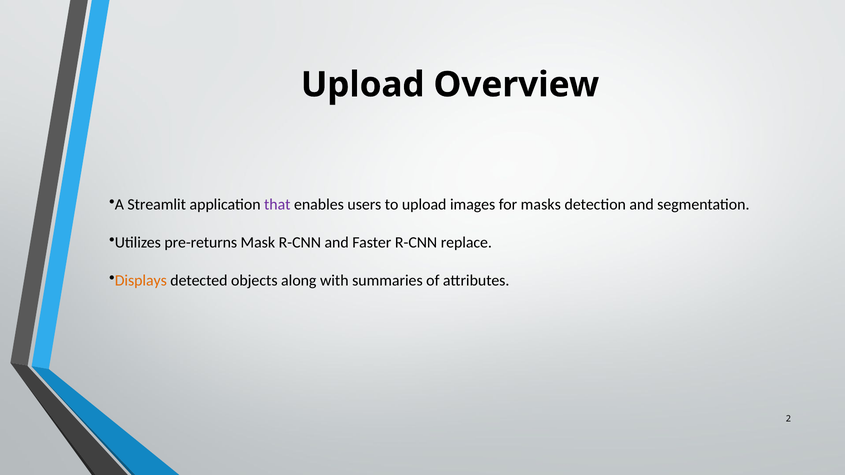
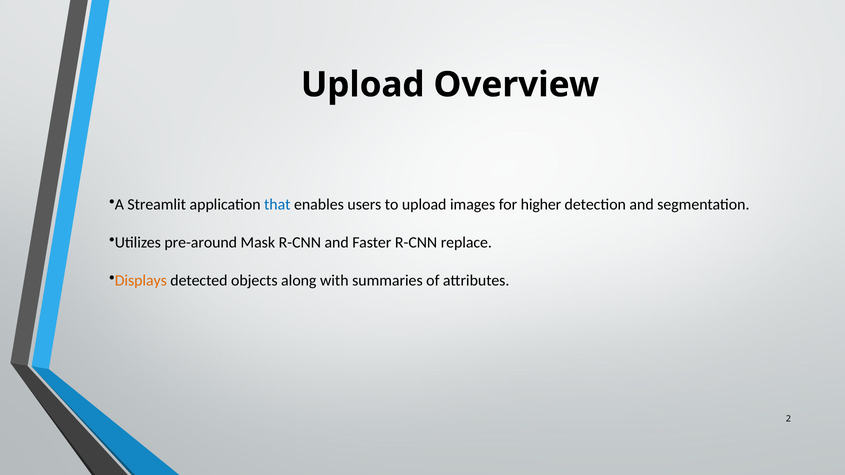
that colour: purple -> blue (277, 205)
masks: masks -> higher (541, 205)
pre-returns: pre-returns -> pre-around (201, 243)
